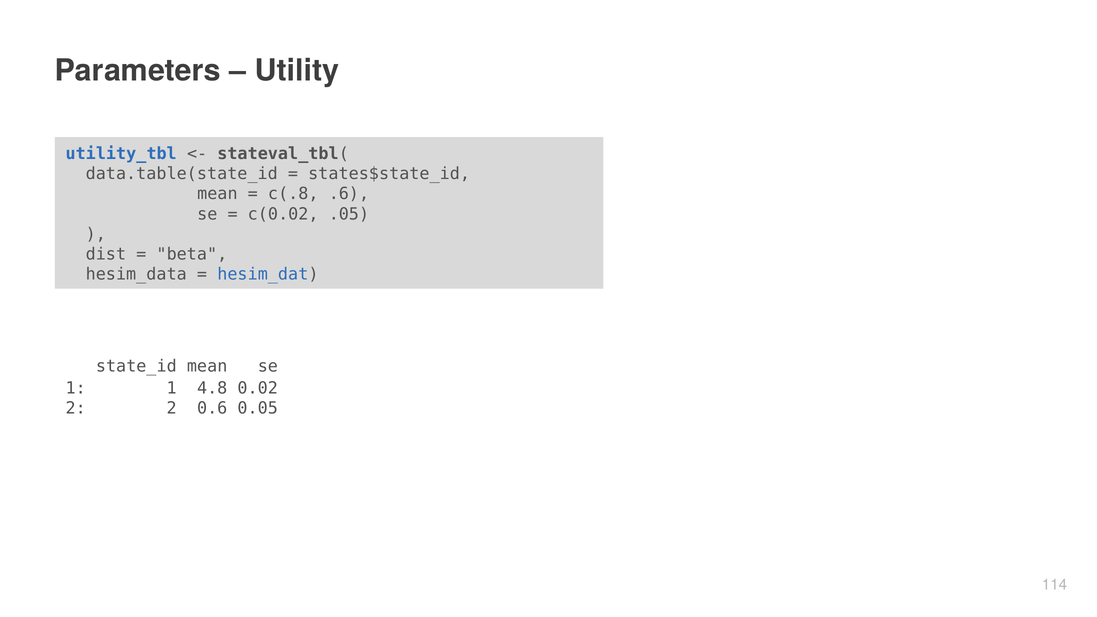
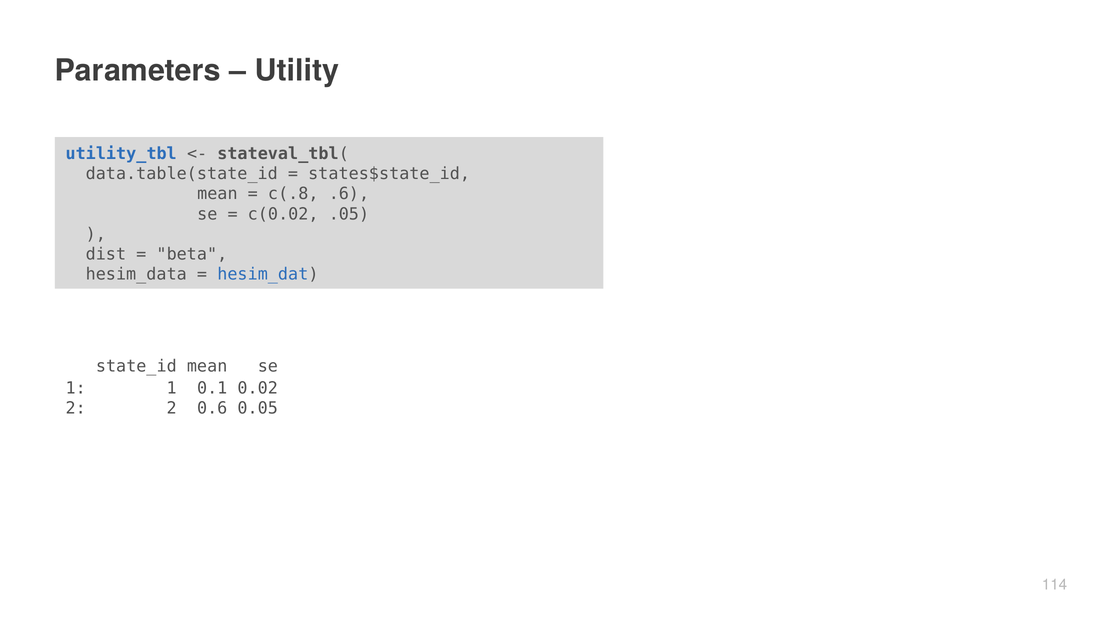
4.8: 4.8 -> 0.1 (212, 388)
